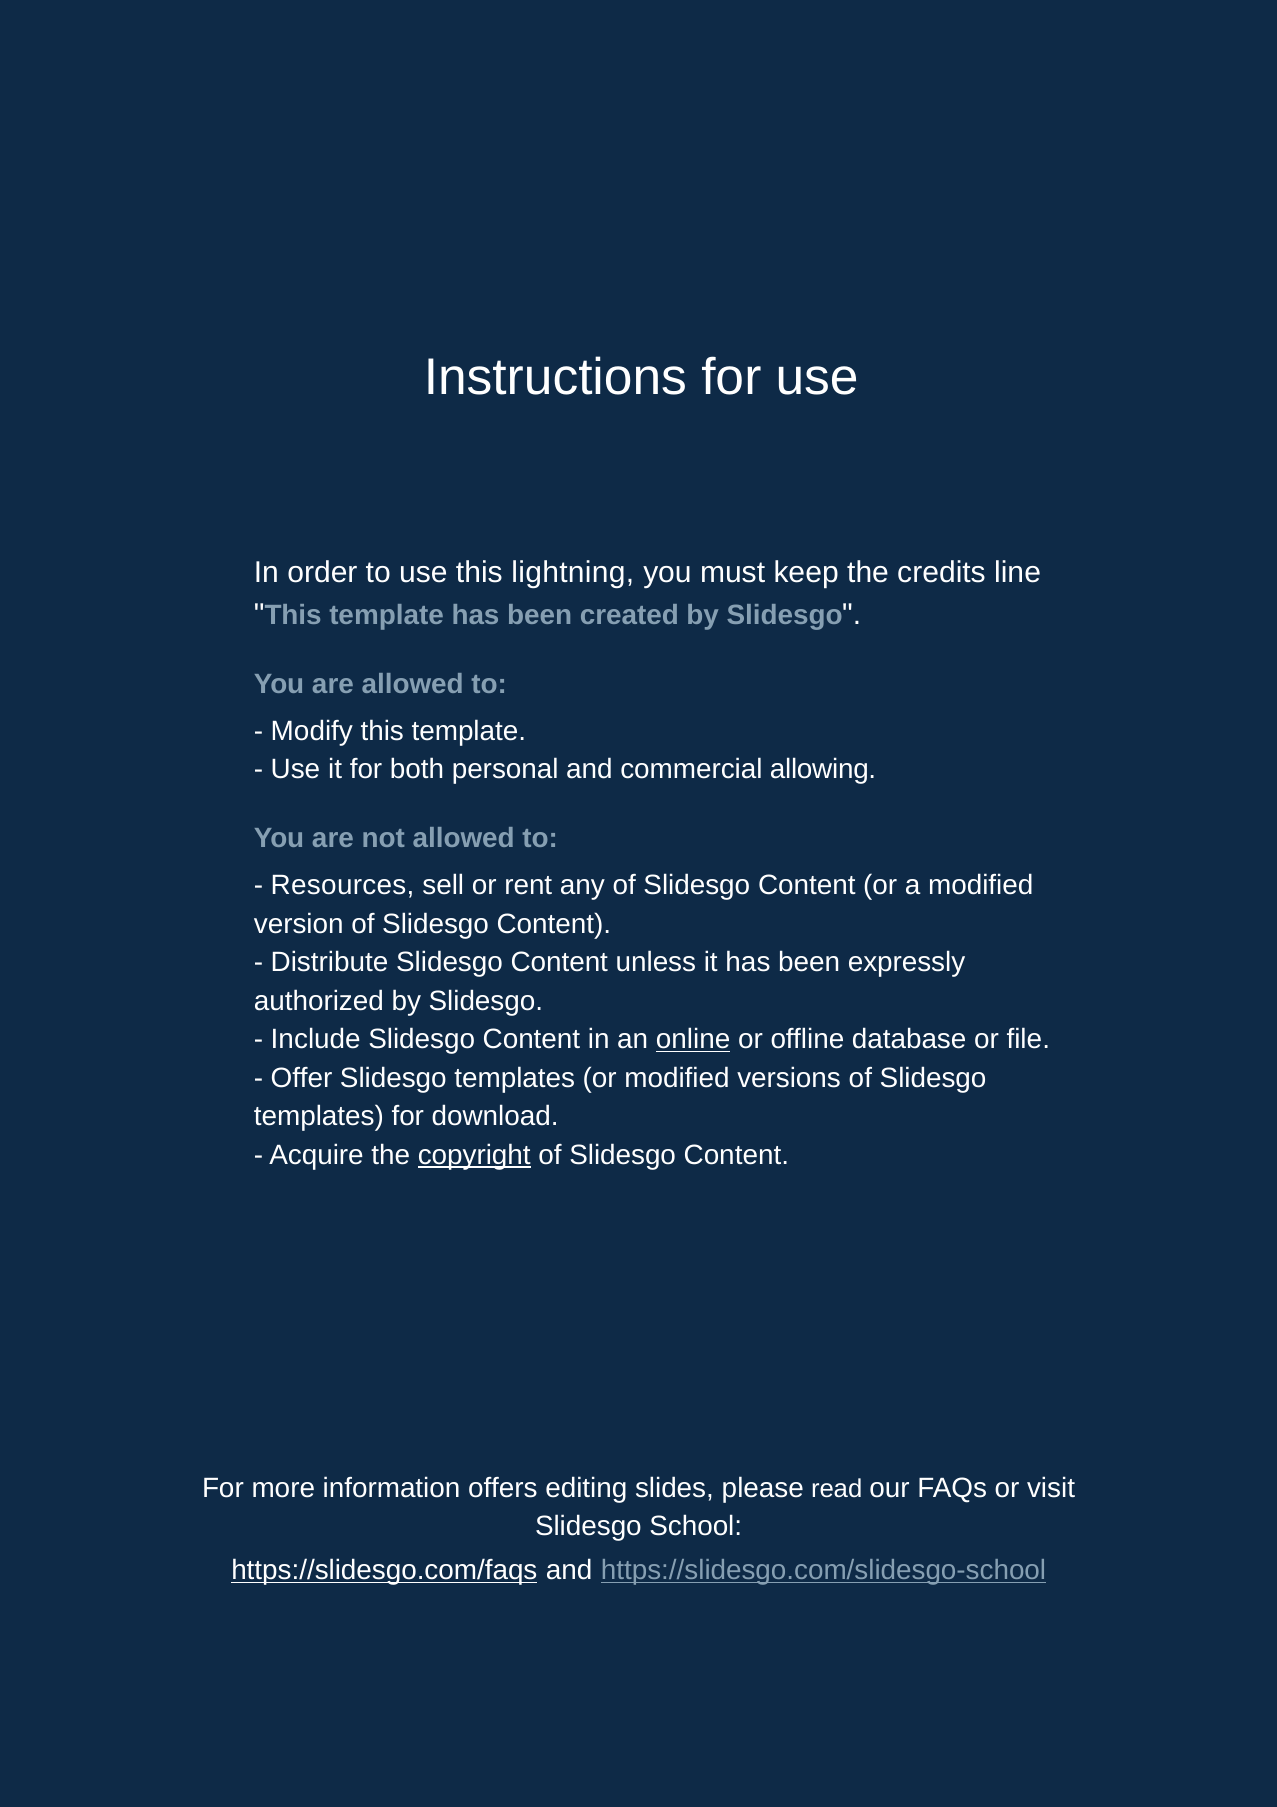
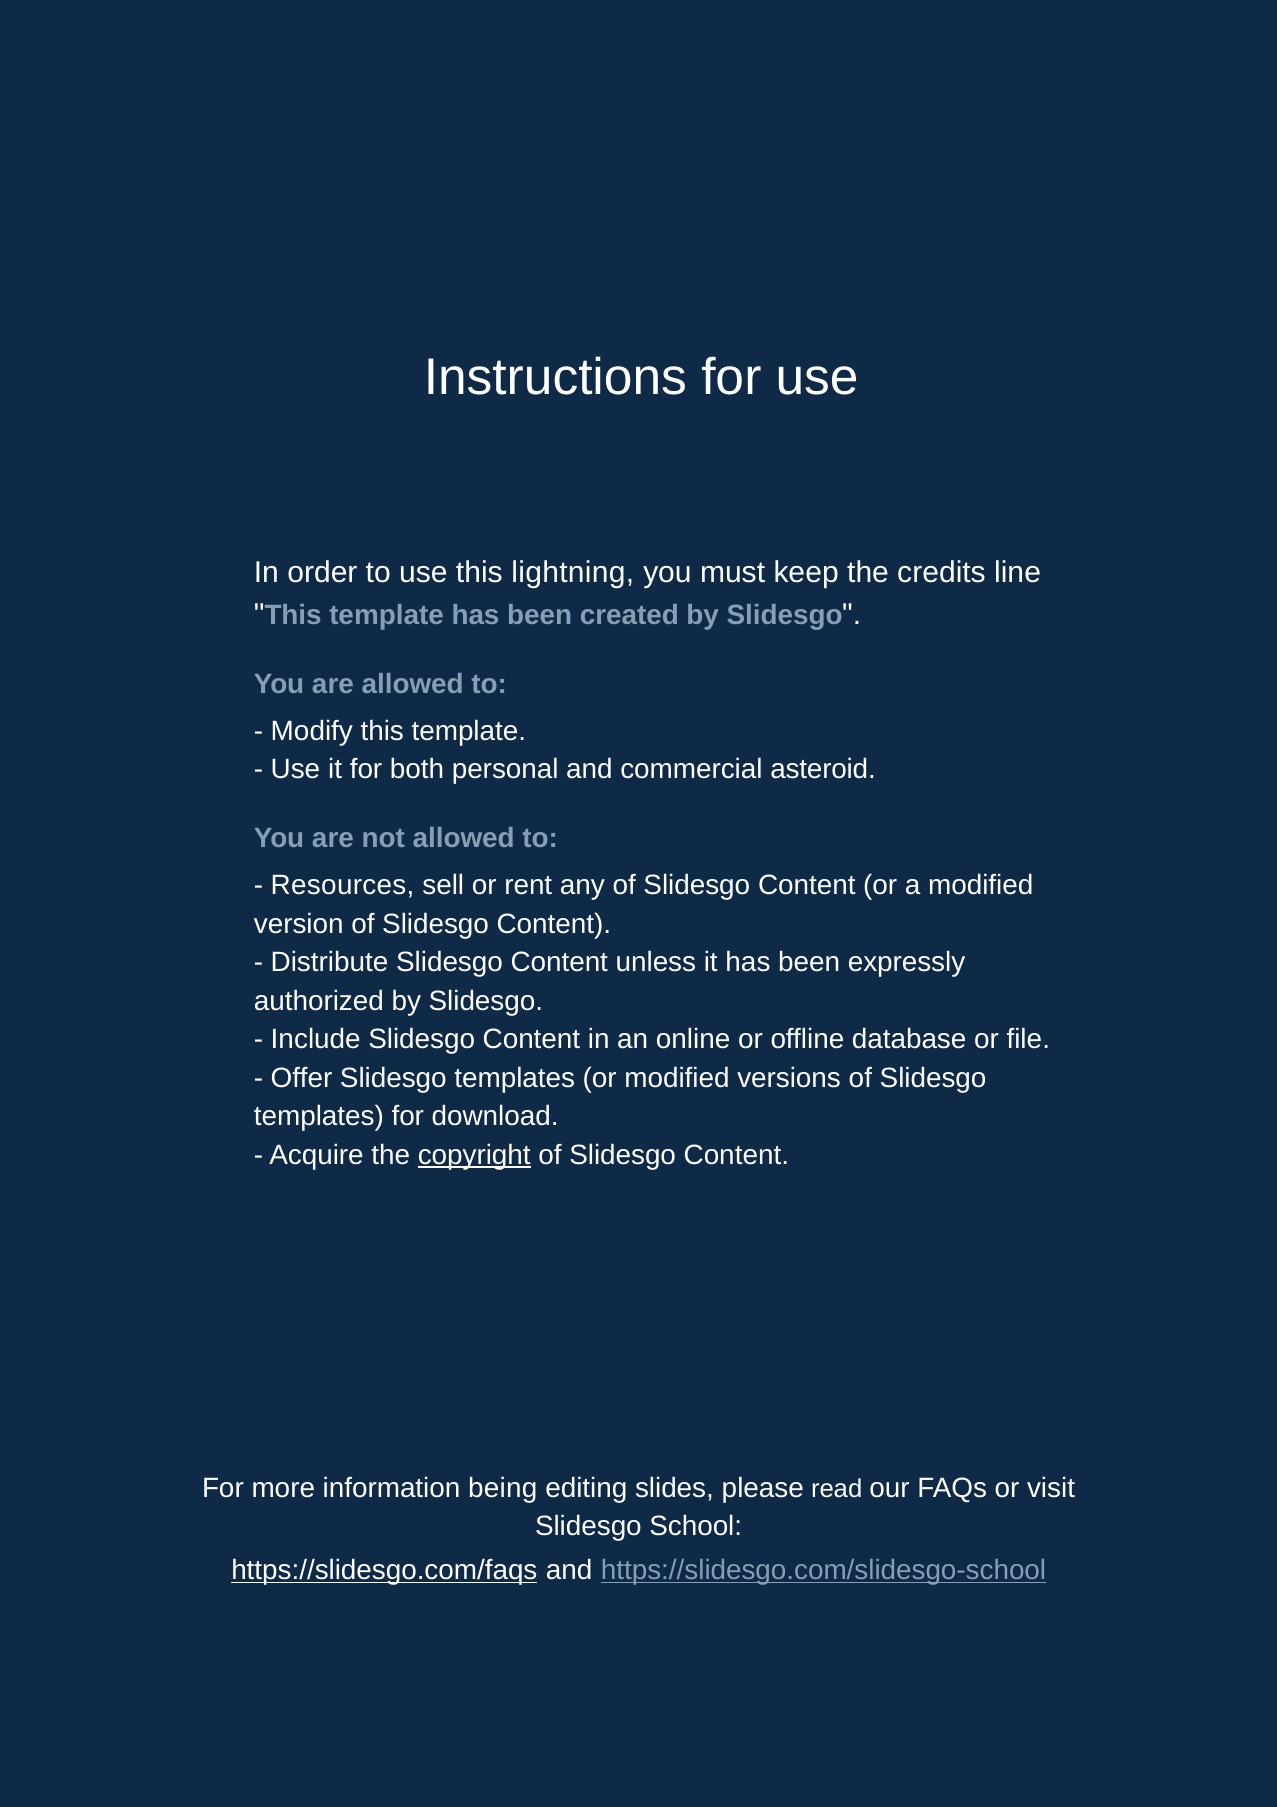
allowing: allowing -> asteroid (823, 769)
online underline: present -> none (693, 1039)
offers: offers -> being (503, 1487)
